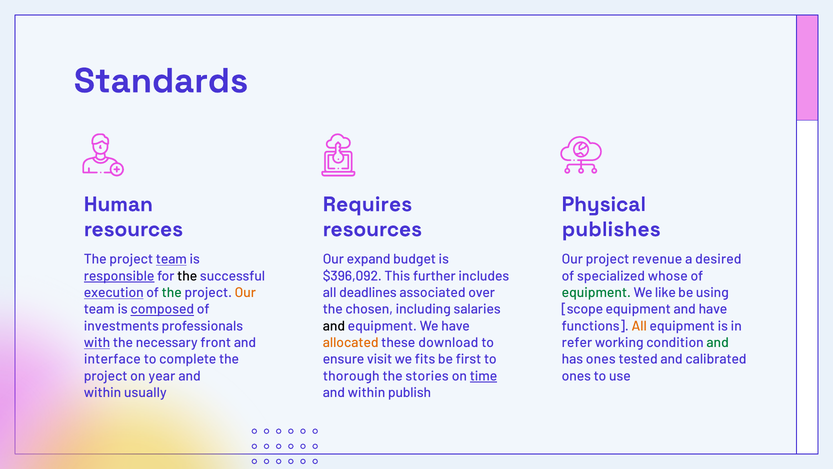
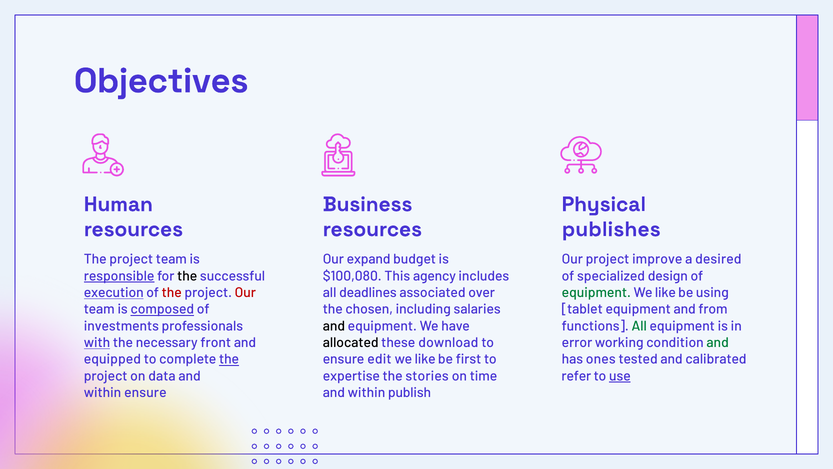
Standards: Standards -> Objectives (161, 81)
Requires: Requires -> Business (368, 204)
team underline: present -> none (171, 259)
revenue: revenue -> improve (657, 259)
$396,092: $396,092 -> $100,080 (352, 276)
further: further -> agency (434, 276)
whose: whose -> design (668, 276)
the colour: green -> red (172, 292)
Our colour: orange -> red (245, 292)
scope: scope -> tablet (582, 309)
and have: have -> from (713, 309)
All colour: orange -> green (639, 326)
allocated colour: orange -> black (351, 342)
refer: refer -> error (577, 342)
interface: interface -> equipped (112, 359)
the underline: none -> present (229, 359)
visit: visit -> edit (379, 359)
fits: fits -> like (425, 359)
year: year -> data (162, 376)
thorough: thorough -> expertise (351, 376)
time underline: present -> none (484, 376)
ones: ones -> refer (576, 376)
use underline: none -> present (620, 376)
within usually: usually -> ensure (145, 392)
